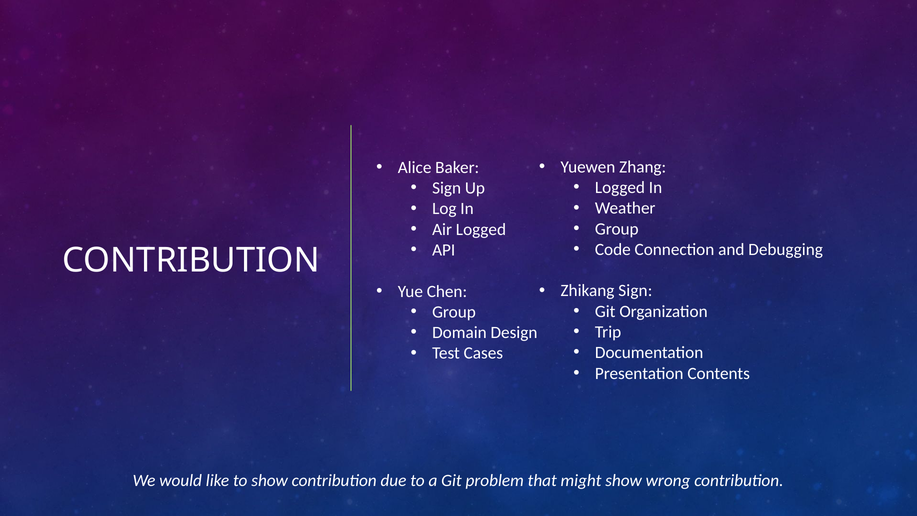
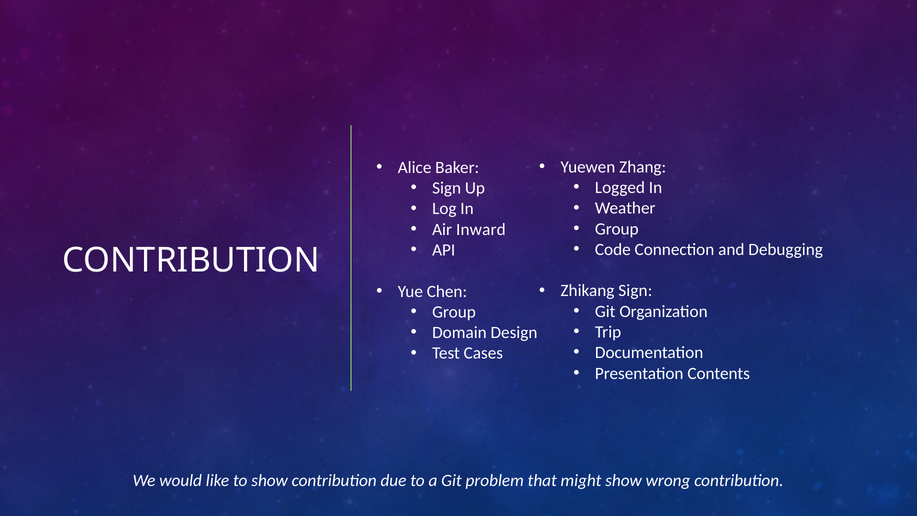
Air Logged: Logged -> Inward (481, 229)
